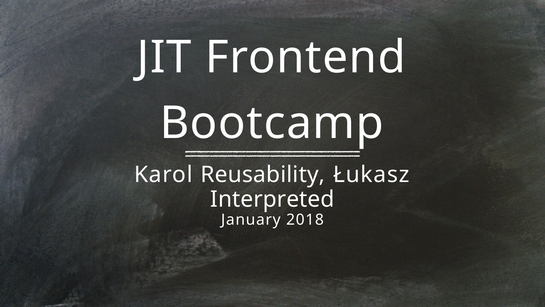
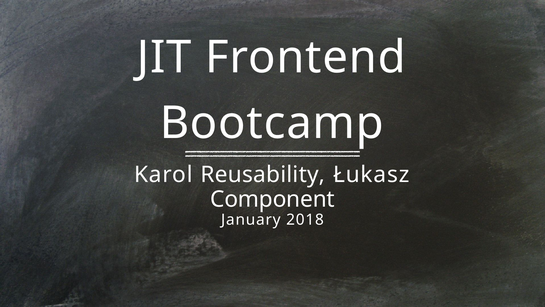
Interpreted: Interpreted -> Component (272, 199)
